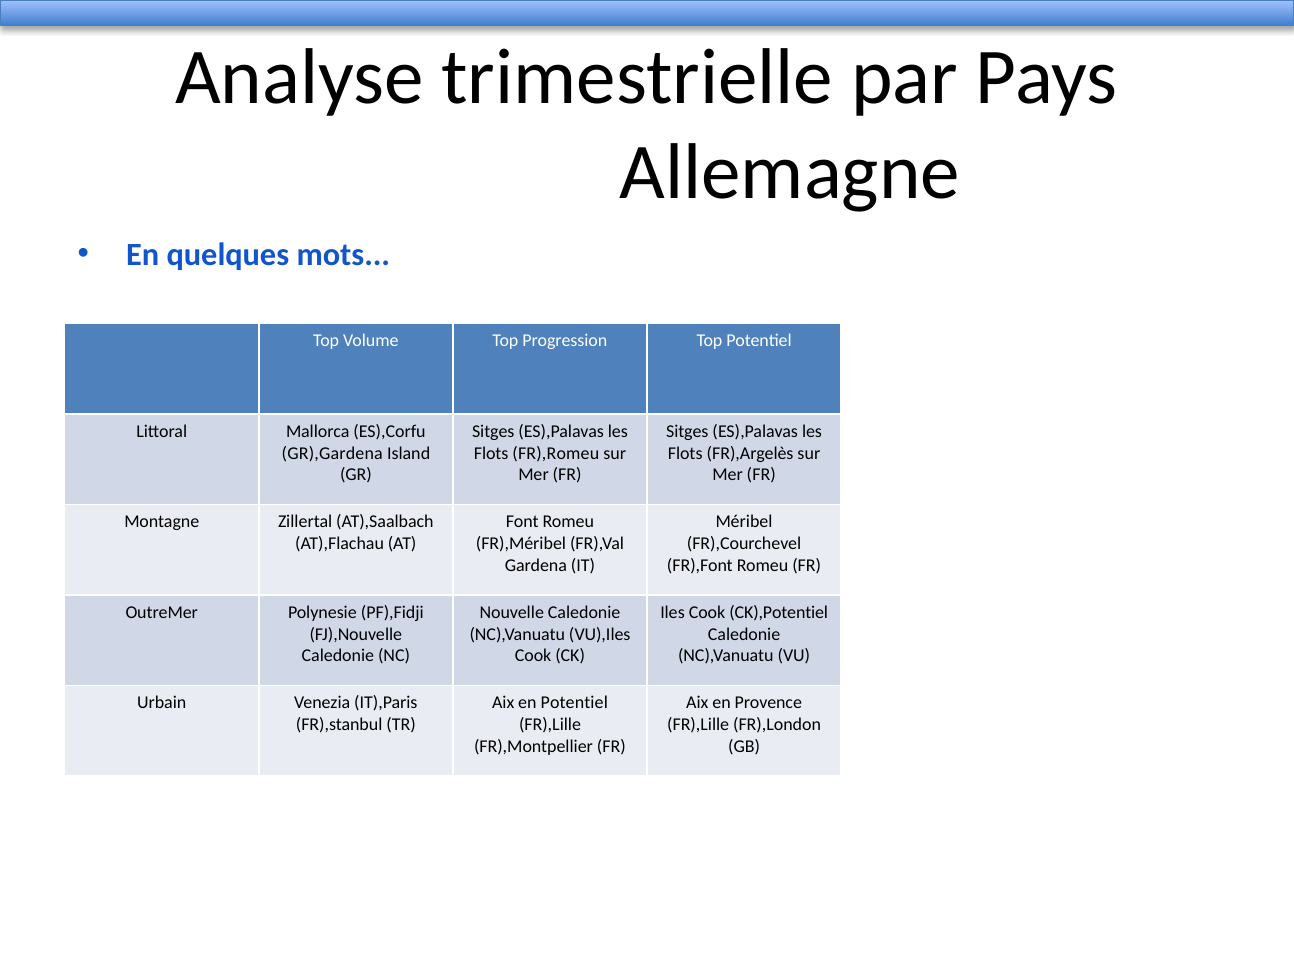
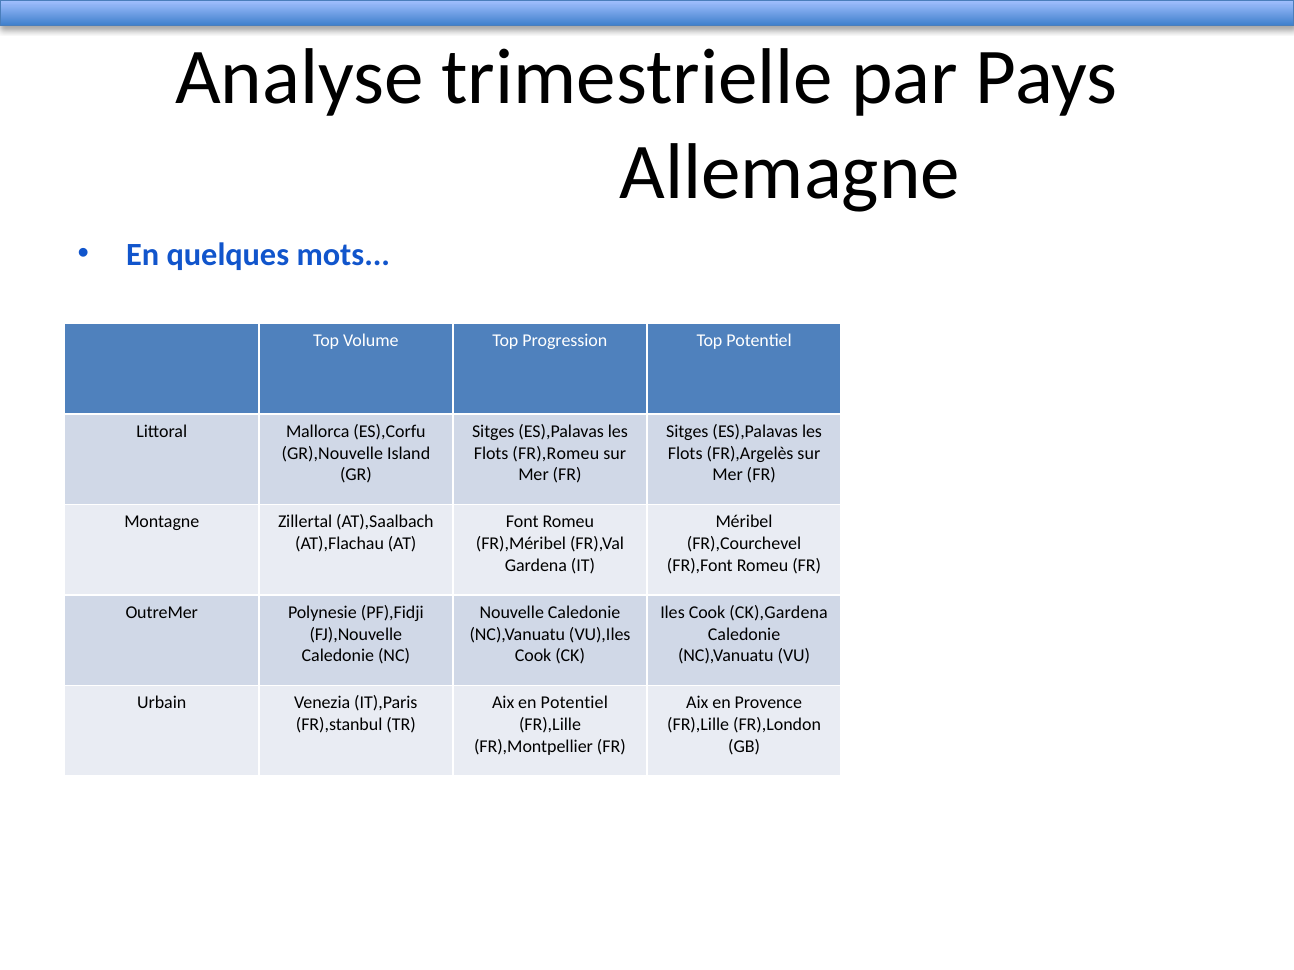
GR),Gardena: GR),Gardena -> GR),Nouvelle (332, 453)
CK),Potentiel: CK),Potentiel -> CK),Gardena (779, 613)
